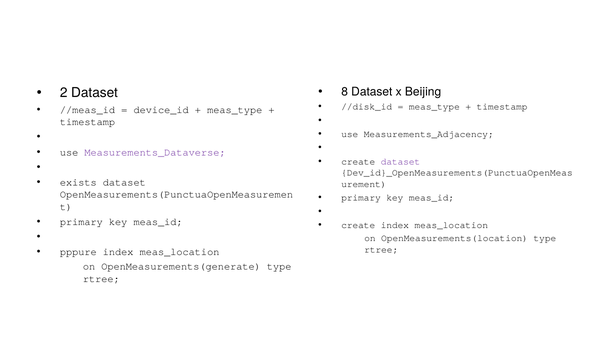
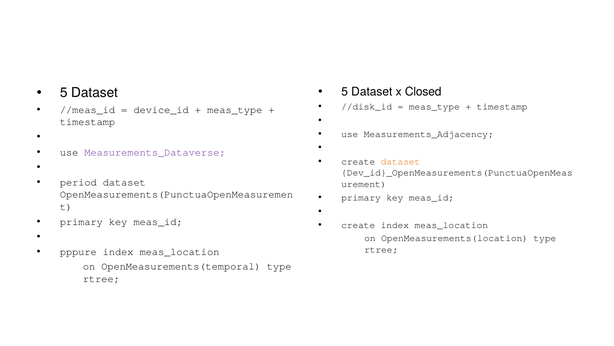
8: 8 -> 5 (345, 92)
Beijing: Beijing -> Closed (423, 92)
2: 2 -> 5 (64, 93)
dataset colour: purple -> orange (400, 161)
exists: exists -> period (78, 182)
OpenMeasurements(generate: OpenMeasurements(generate -> OpenMeasurements(temporal (181, 266)
